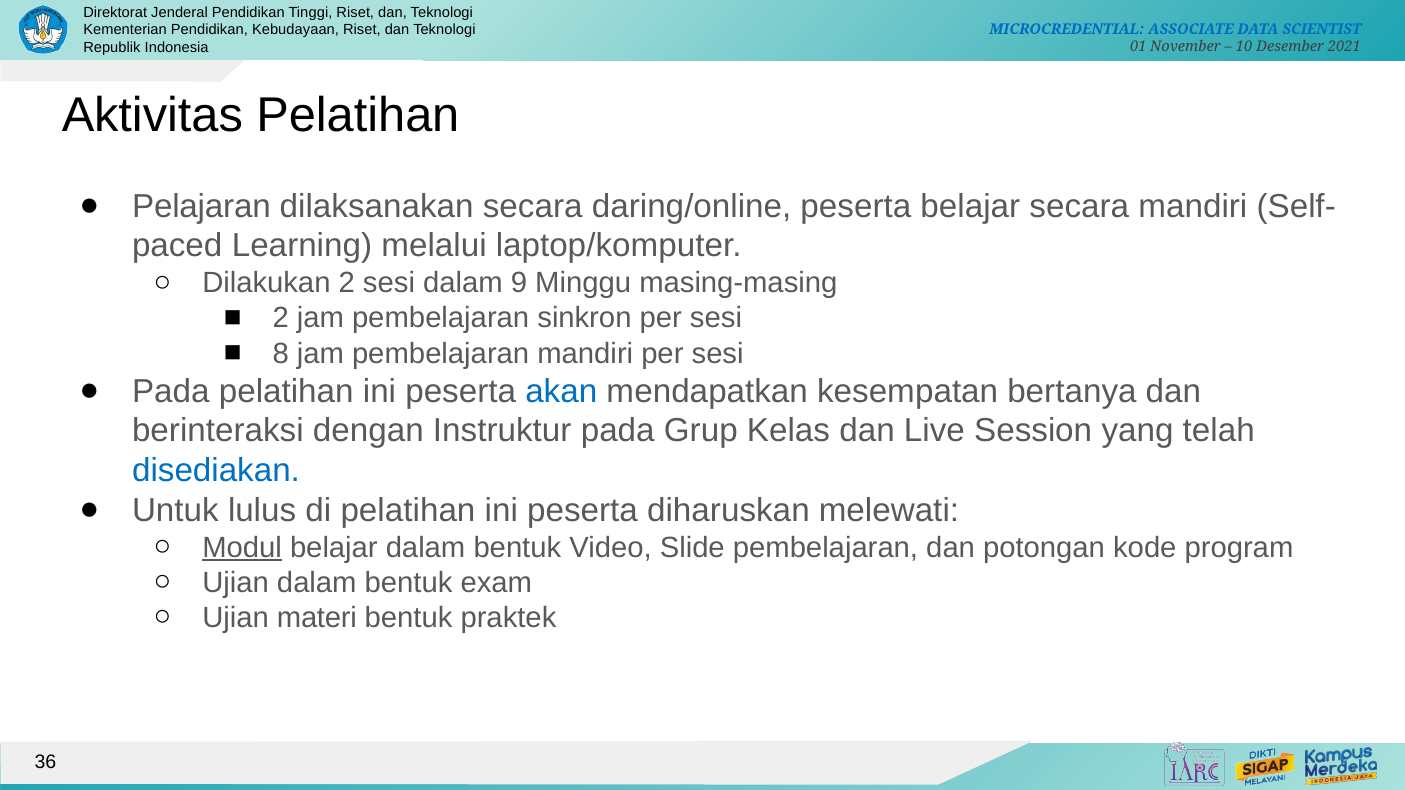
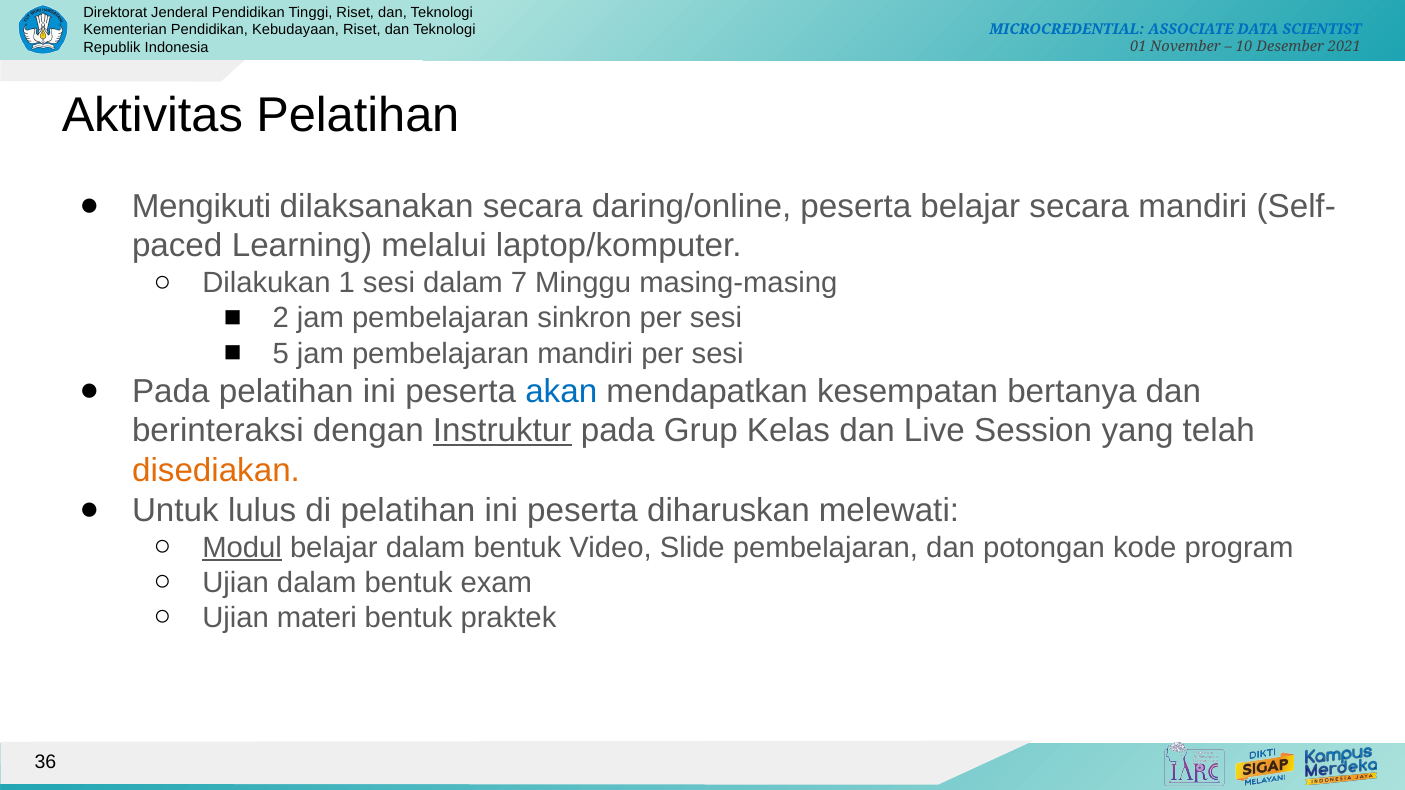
Pelajaran: Pelajaran -> Mengikuti (202, 206)
Dilakukan 2: 2 -> 1 (347, 283)
9: 9 -> 7 (519, 283)
8: 8 -> 5 (281, 354)
Instruktur underline: none -> present (502, 431)
disediakan colour: blue -> orange (216, 471)
